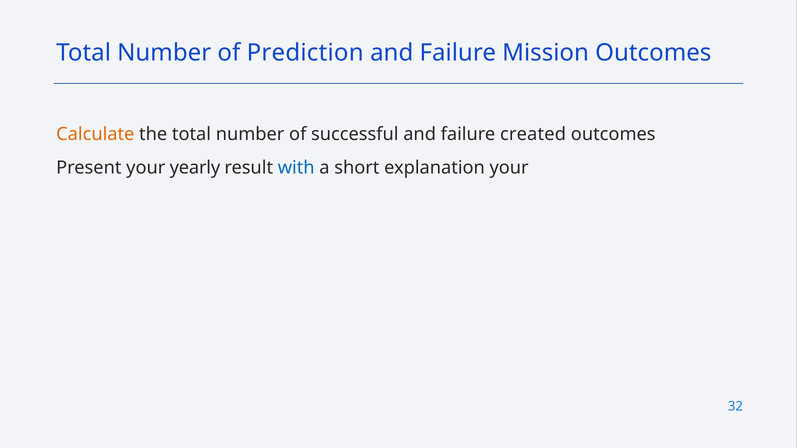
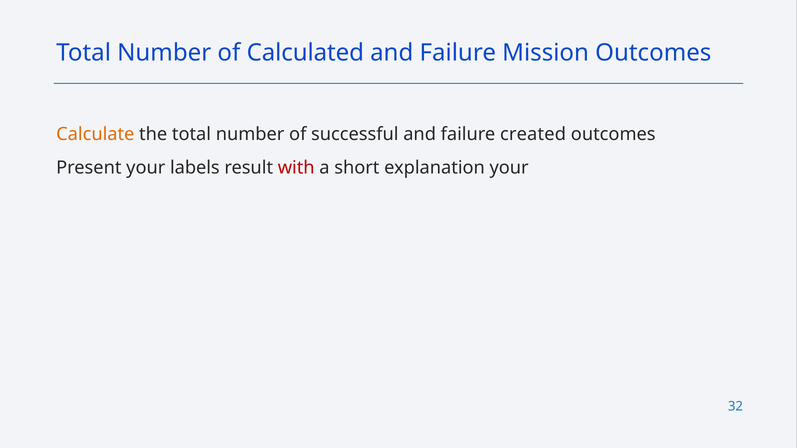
Prediction: Prediction -> Calculated (305, 53)
yearly: yearly -> labels (195, 168)
with colour: blue -> red (296, 168)
